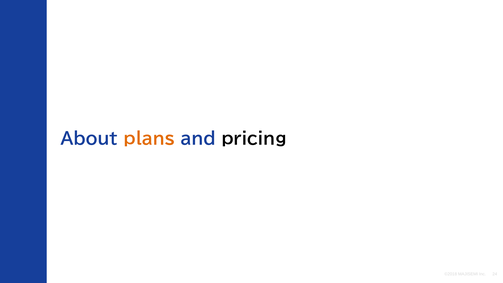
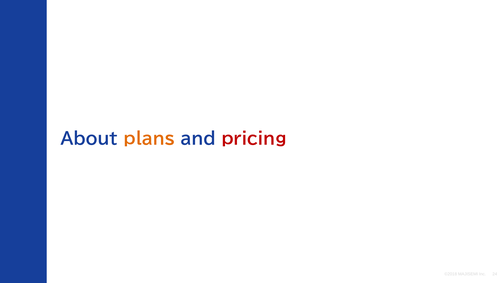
pricing colour: black -> red (254, 139)
